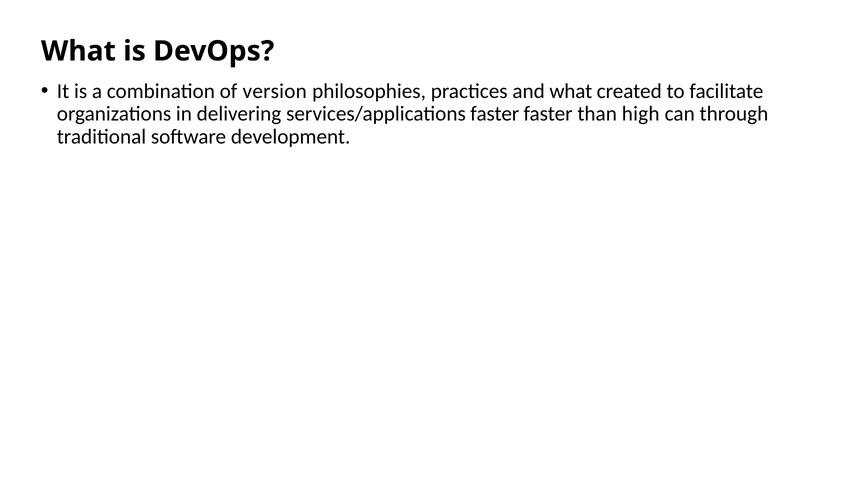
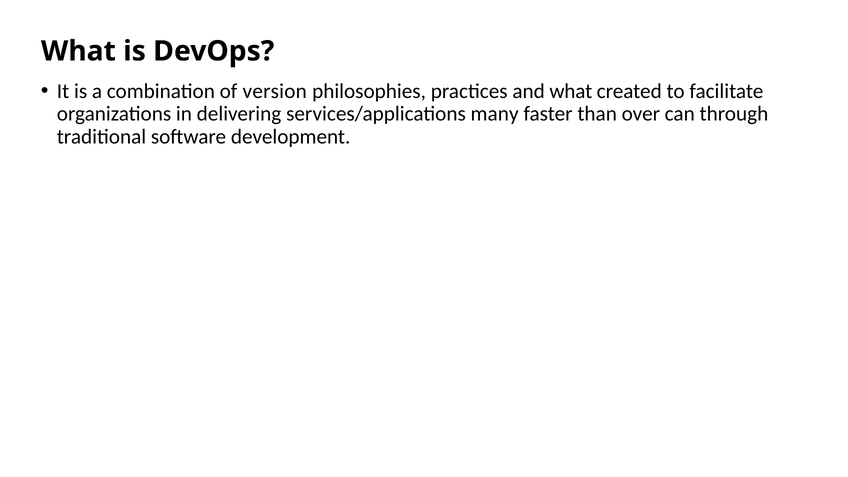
services/applications faster: faster -> many (495, 114)
high: high -> over (641, 114)
